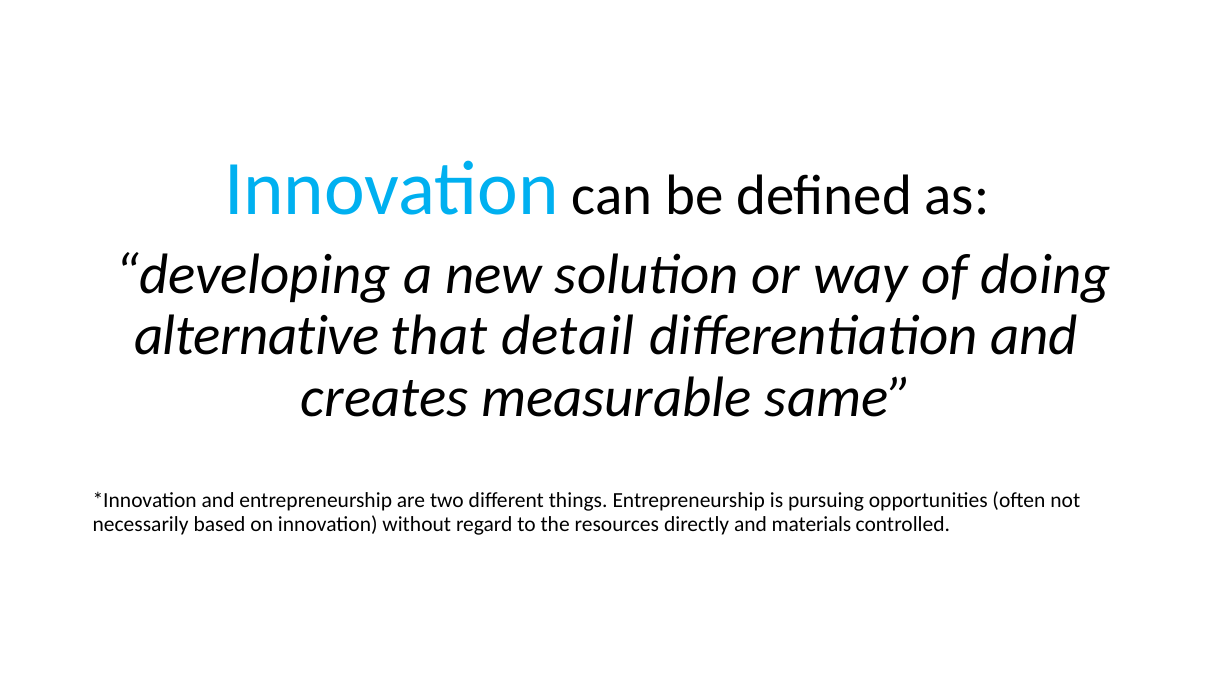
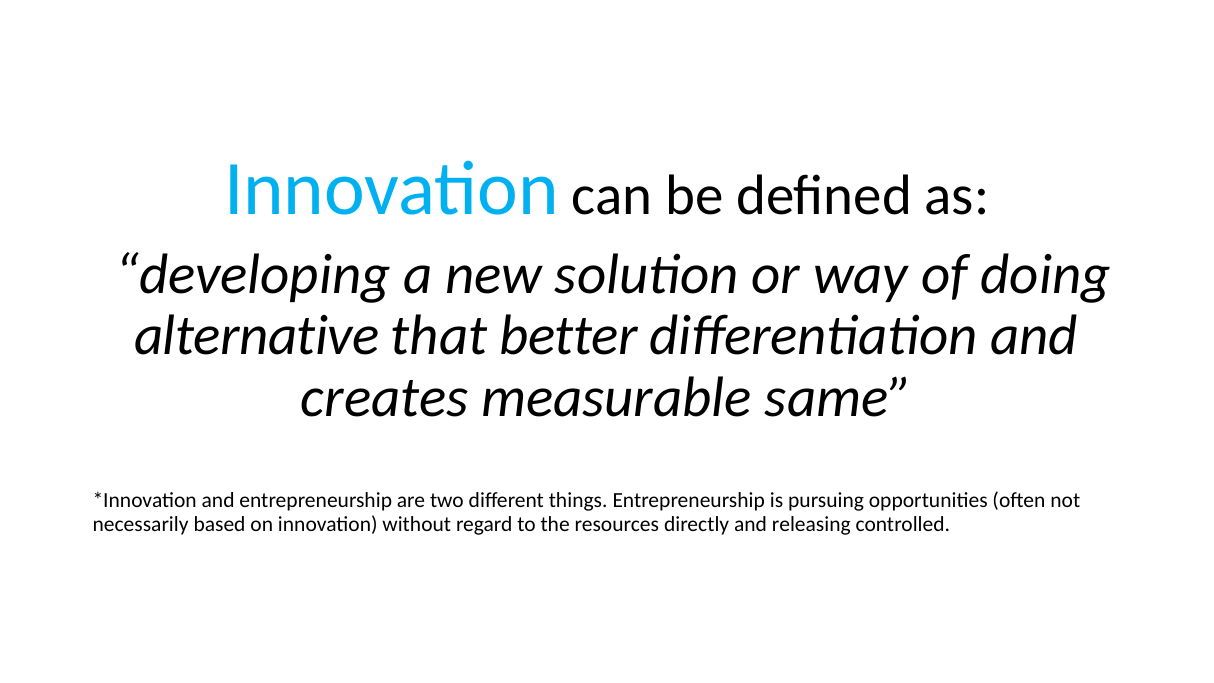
detail: detail -> better (569, 336)
materials: materials -> releasing (811, 524)
